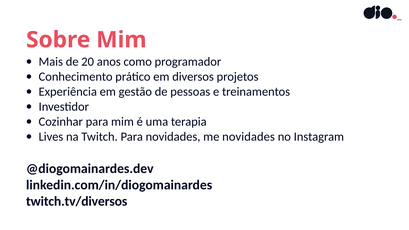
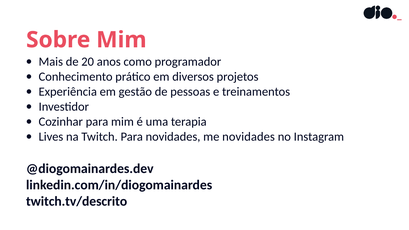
twitch.tv/diversos: twitch.tv/diversos -> twitch.tv/descrito (77, 201)
